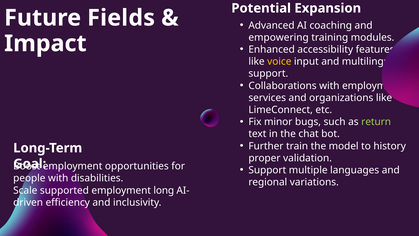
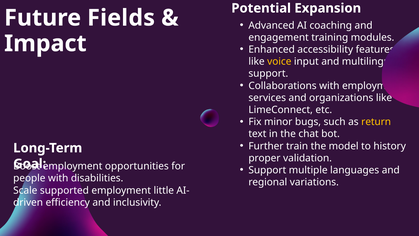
empowering: empowering -> engagement (279, 37)
return colour: light green -> yellow (376, 122)
long: long -> little (164, 190)
